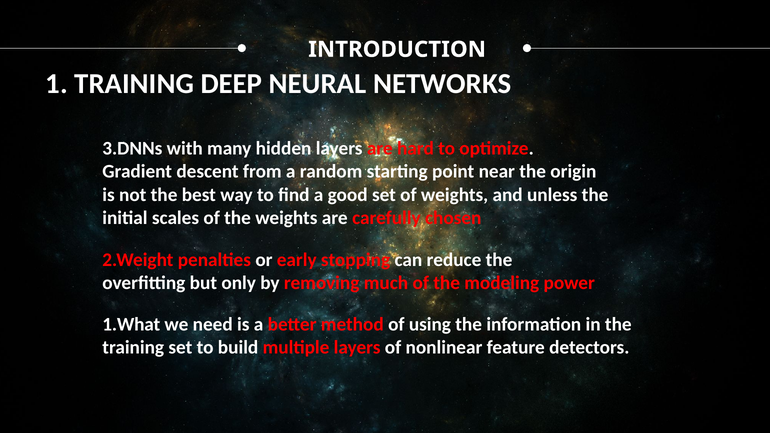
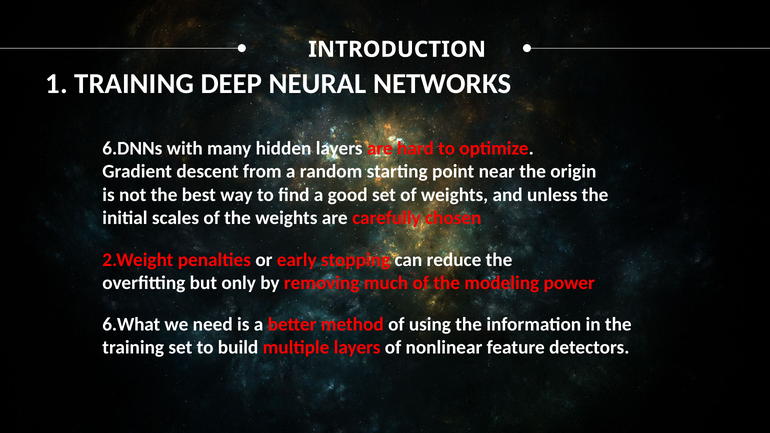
3.DNNs: 3.DNNs -> 6.DNNs (132, 149)
1.What: 1.What -> 6.What (131, 325)
